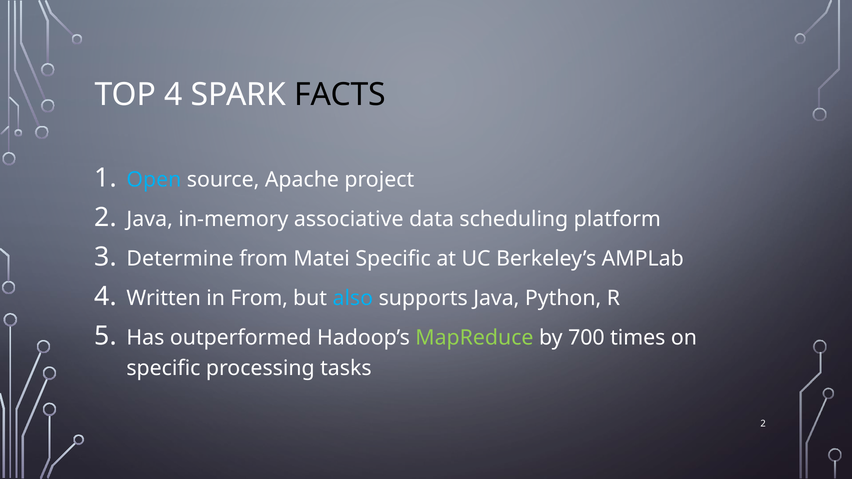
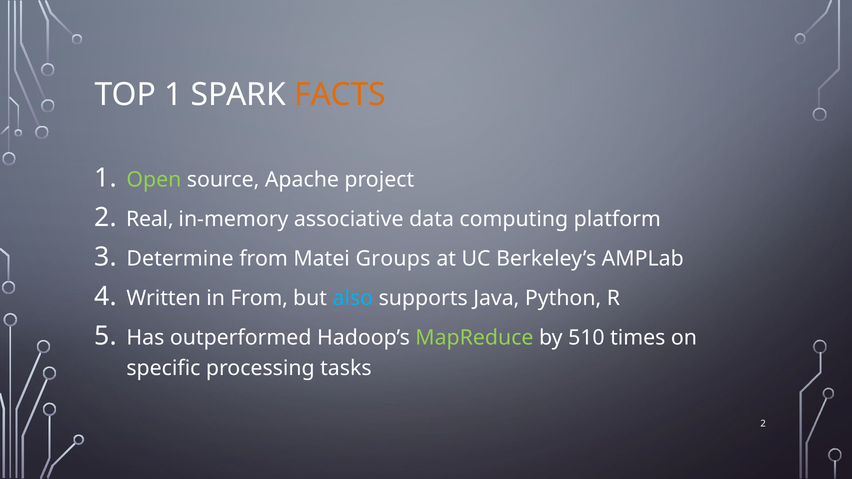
TOP 4: 4 -> 1 (173, 95)
FACTS colour: black -> orange (340, 95)
Open colour: light blue -> light green (154, 180)
2 Java: Java -> Real (150, 219)
scheduling: scheduling -> computing (514, 219)
Matei Specific: Specific -> Groups (393, 259)
700: 700 -> 510 (586, 338)
